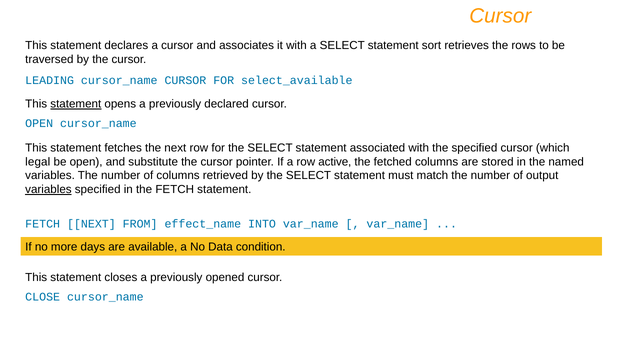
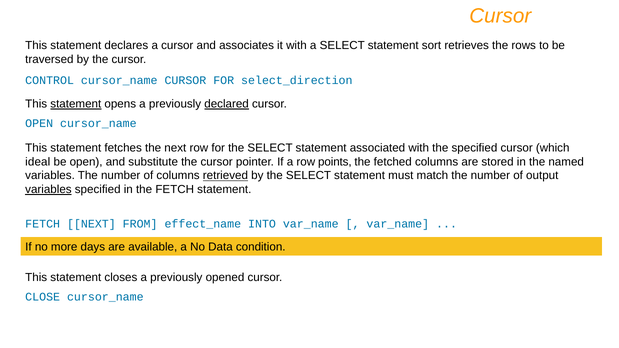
LEADING: LEADING -> CONTROL (50, 80)
select_available: select_available -> select_direction (297, 80)
declared underline: none -> present (227, 104)
legal: legal -> ideal (38, 162)
active: active -> points (335, 162)
retrieved underline: none -> present (225, 176)
